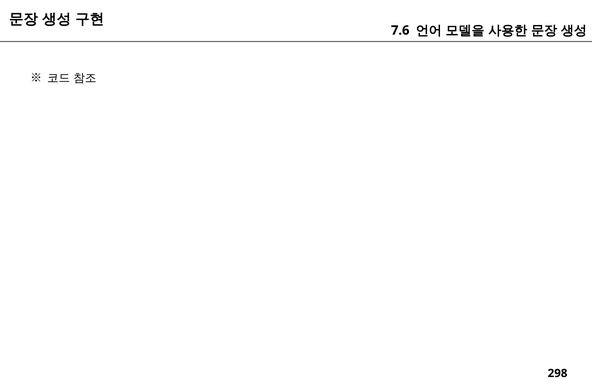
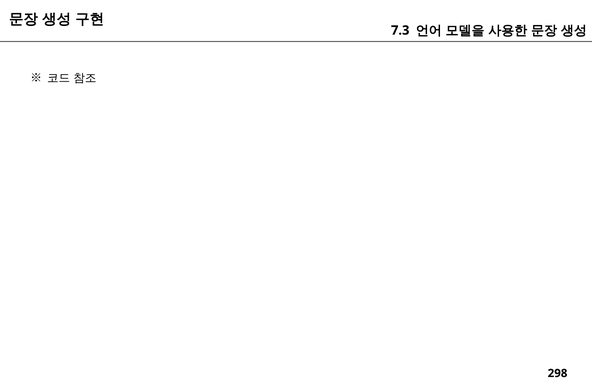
7.6: 7.6 -> 7.3 (400, 30)
